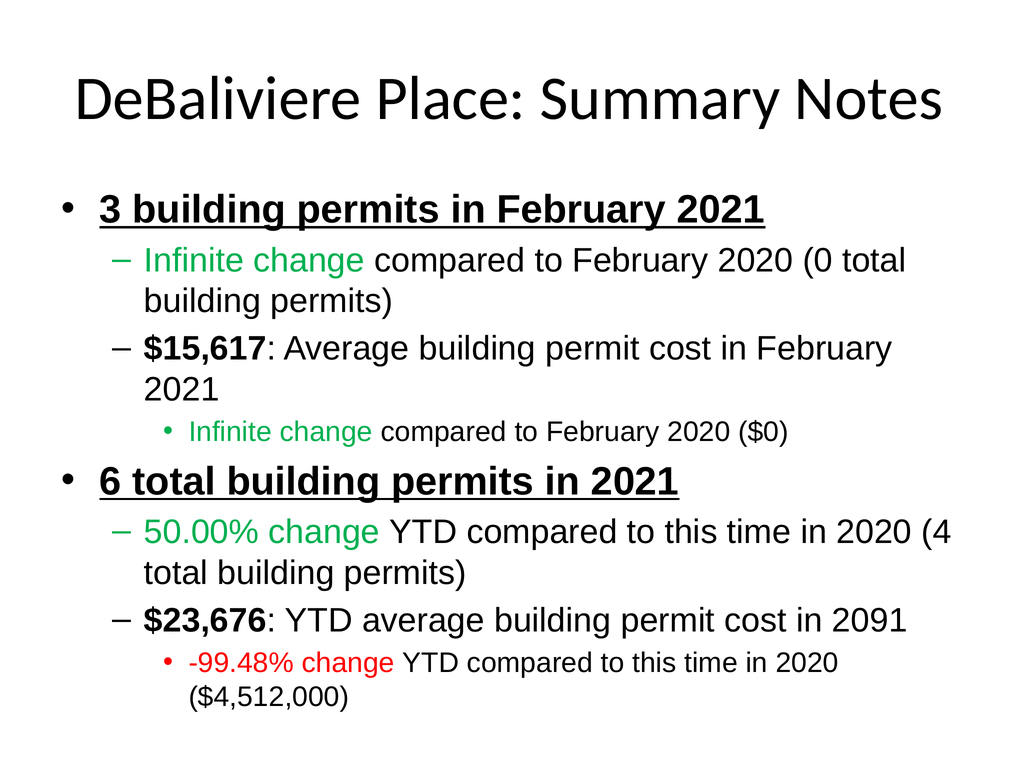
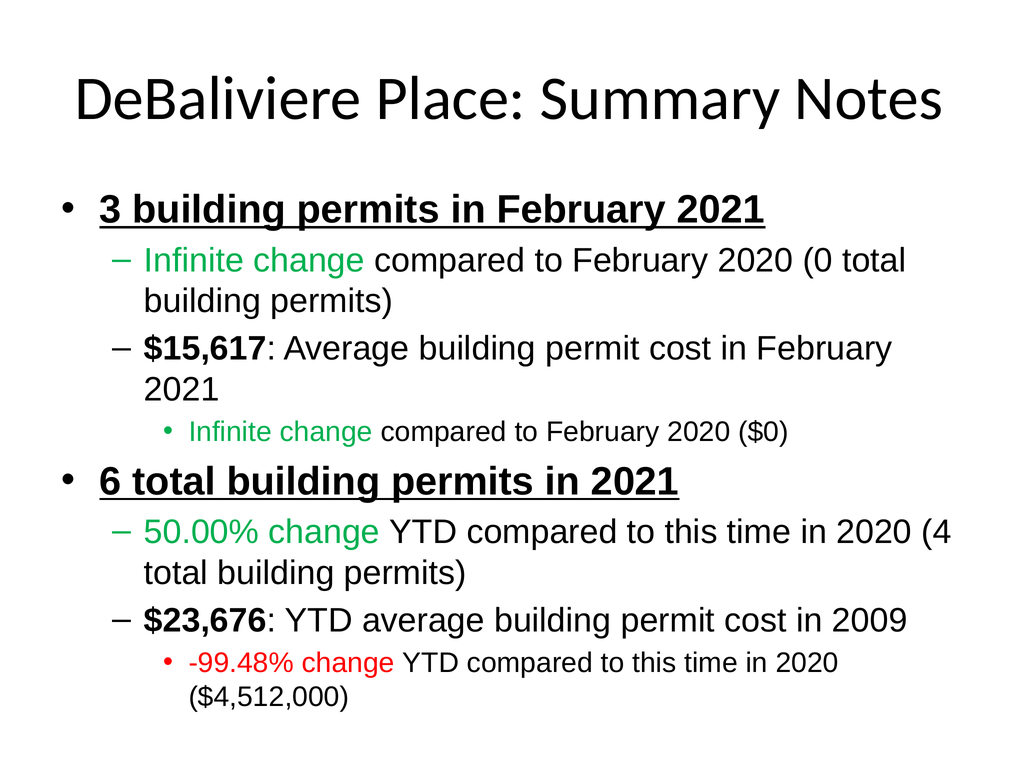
2091: 2091 -> 2009 (870, 621)
